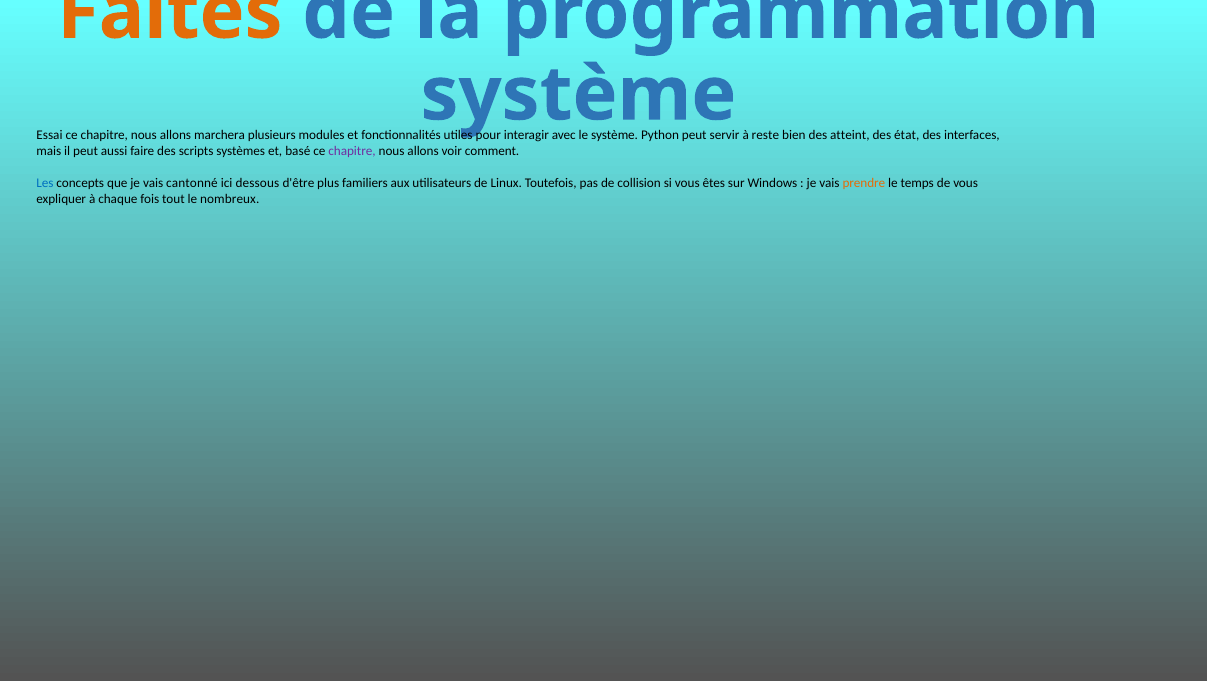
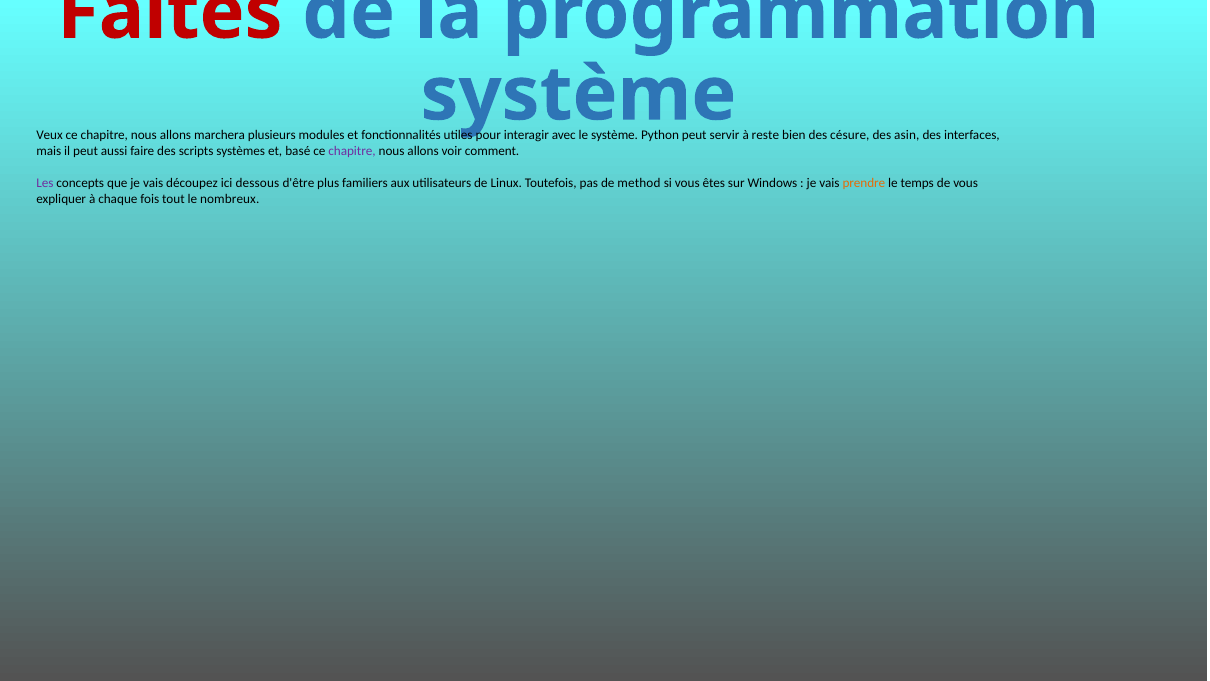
Faites colour: orange -> red (170, 13)
Essai: Essai -> Veux (50, 135)
atteint: atteint -> césure (850, 135)
état: état -> asin (907, 135)
Les colour: blue -> purple (45, 183)
cantonné: cantonné -> découpez (192, 183)
collision: collision -> method (639, 183)
